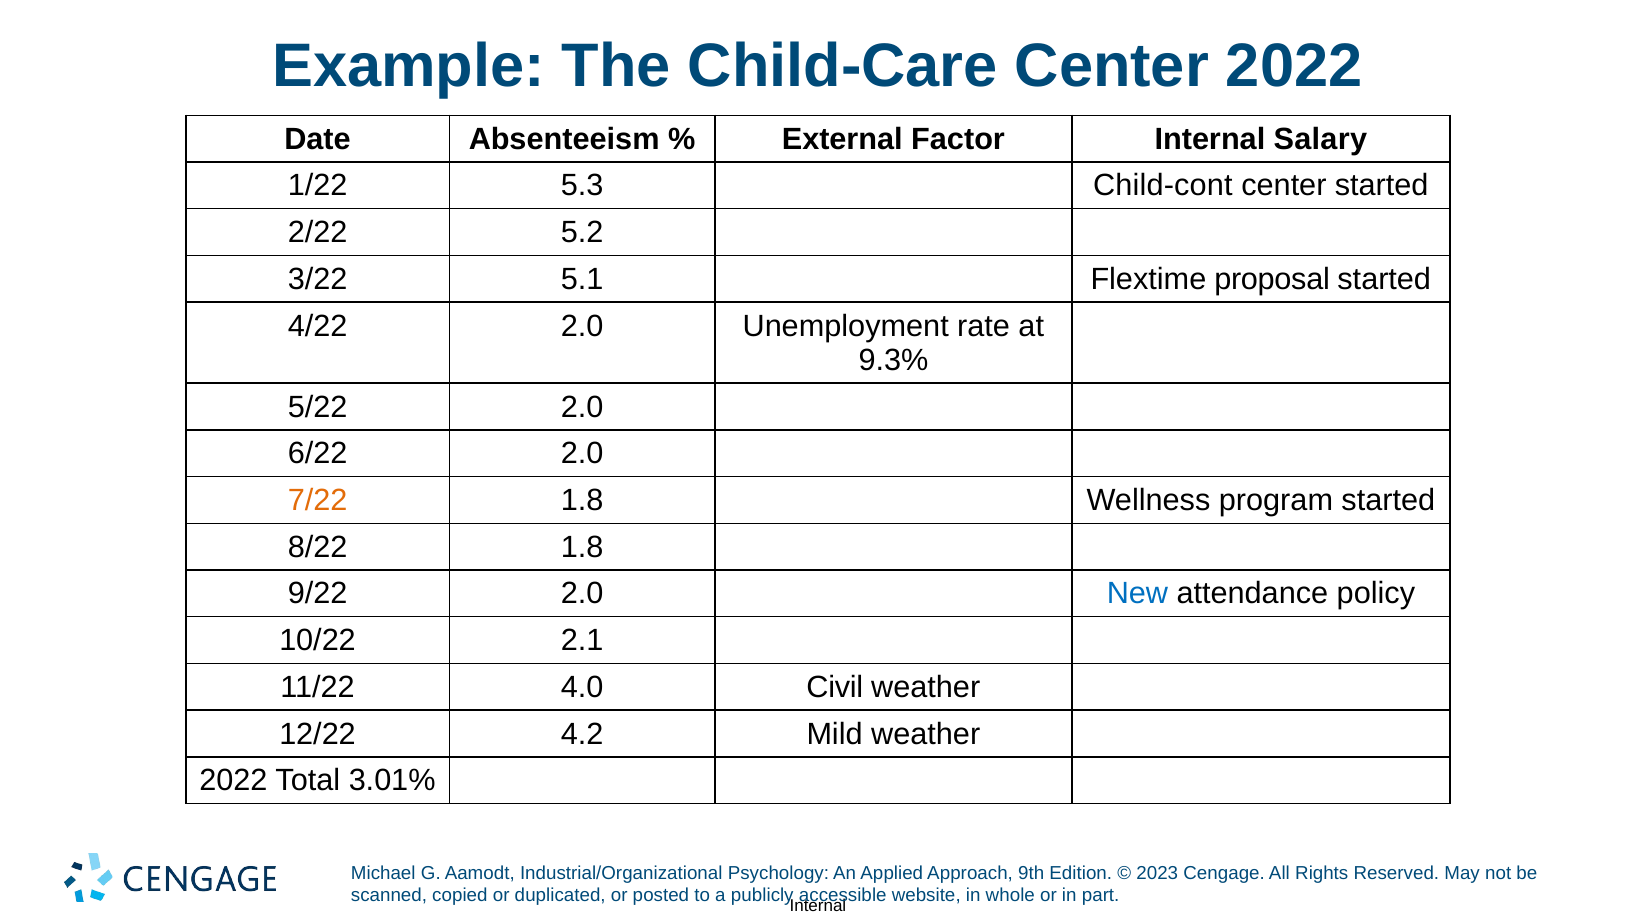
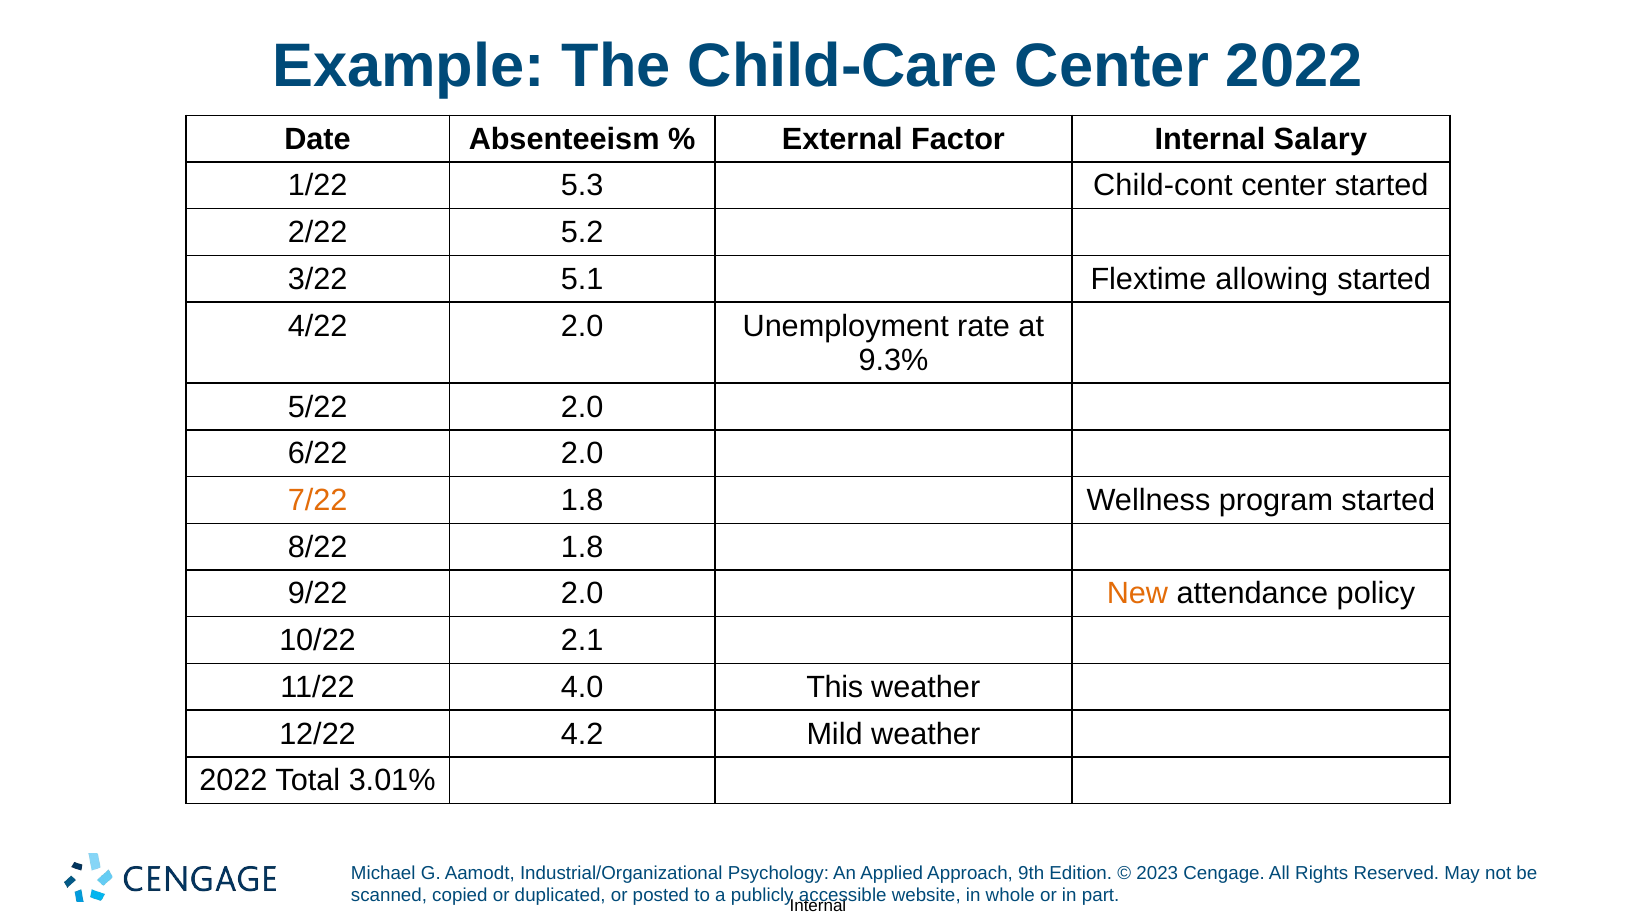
proposal: proposal -> allowing (1272, 279)
New colour: blue -> orange (1137, 593)
Civil: Civil -> This (835, 687)
